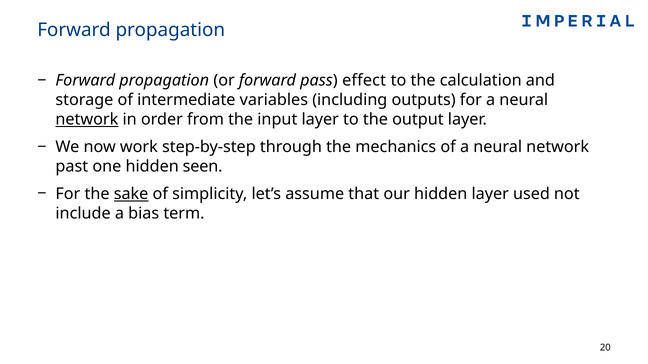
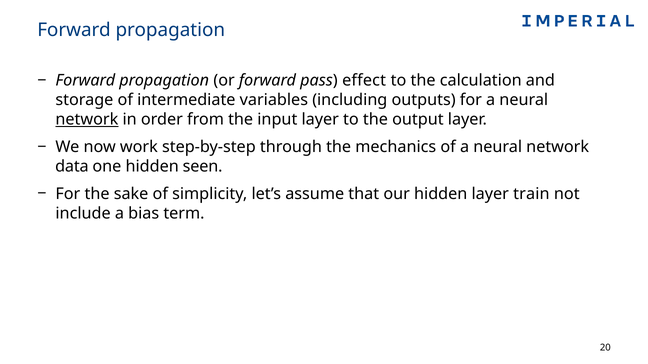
past: past -> data (72, 167)
sake underline: present -> none (131, 194)
used: used -> train (531, 194)
